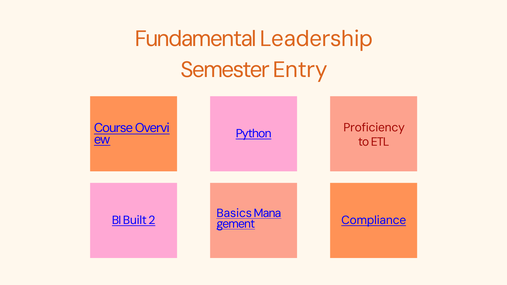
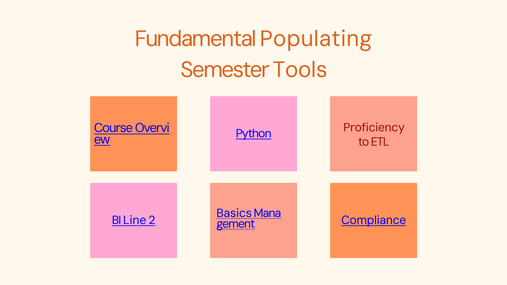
Leadership: Leadership -> Populating (316, 39)
Entry: Entry -> Tools (300, 70)
Built: Built -> Line (135, 220)
